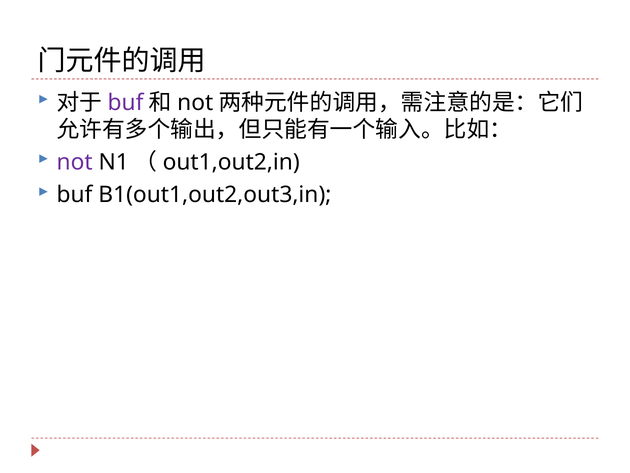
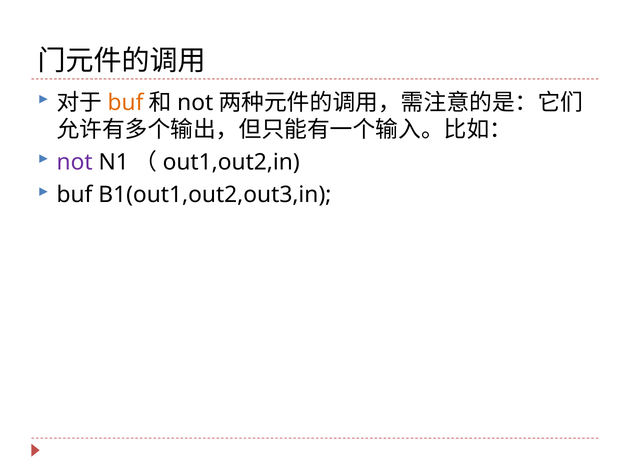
buf colour: purple -> orange (126, 102)
